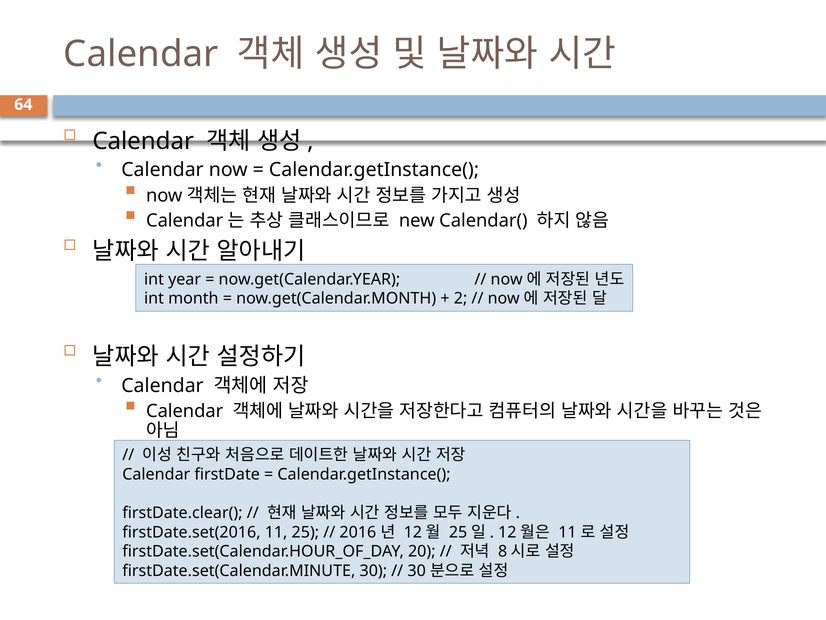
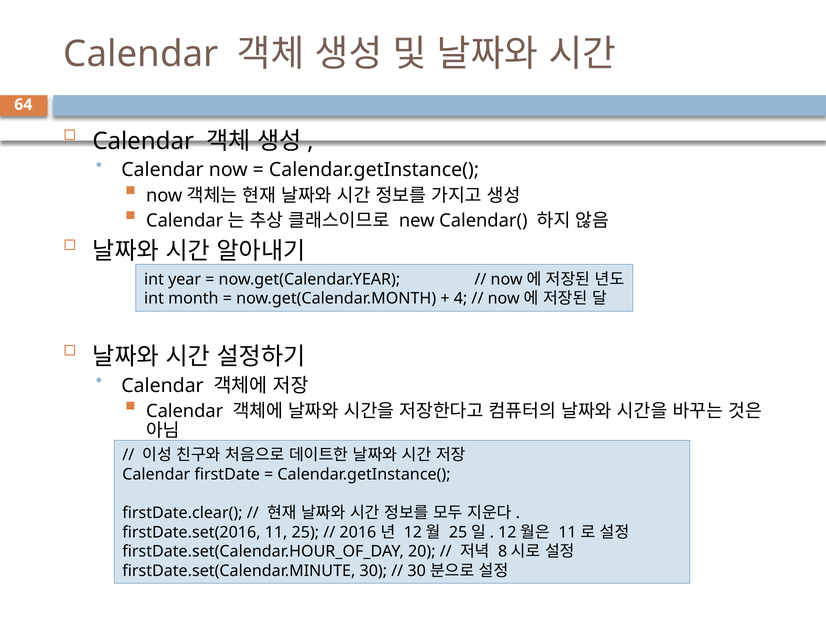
2: 2 -> 4 (461, 298)
